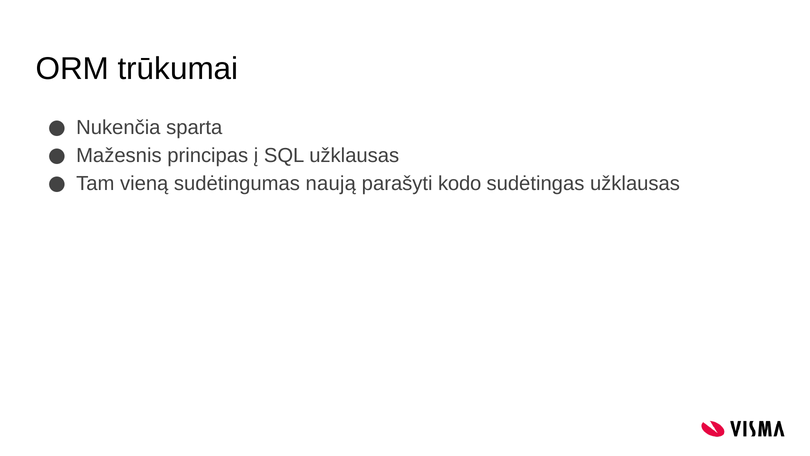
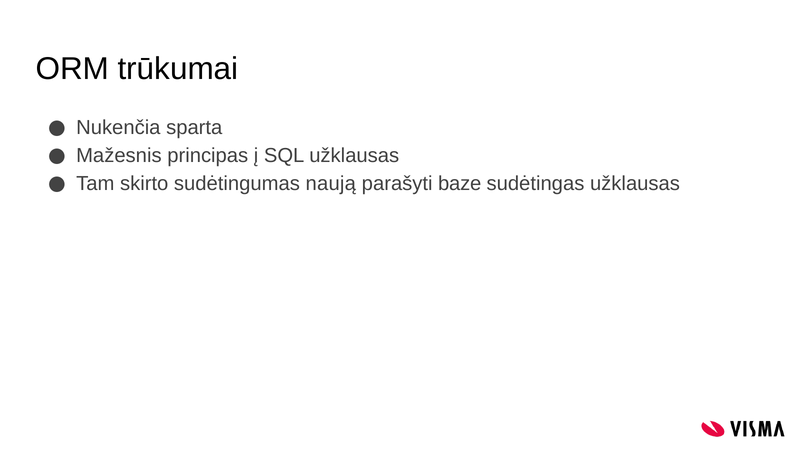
vieną: vieną -> skirto (144, 183)
kodo: kodo -> baze (460, 183)
